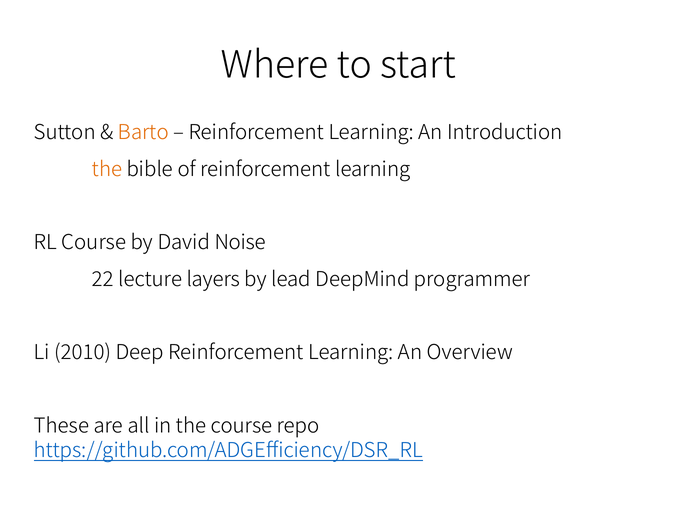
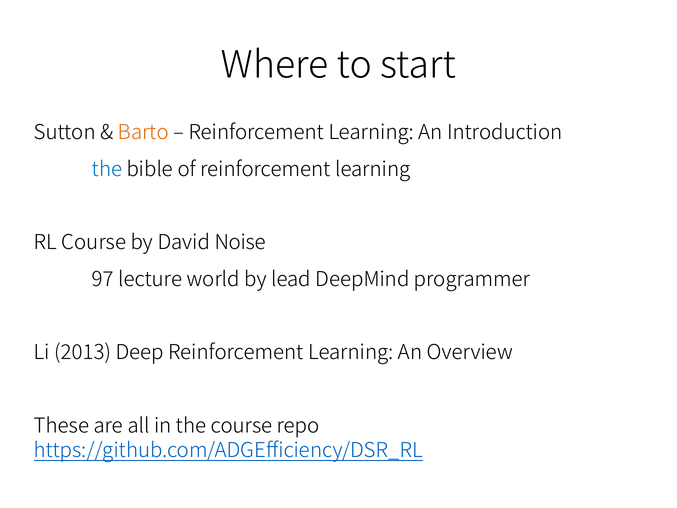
the colour: orange -> blue (107, 169)
22: 22 -> 97 (103, 279)
layers: layers -> world (213, 279)
2010: 2010 -> 2013 (83, 352)
